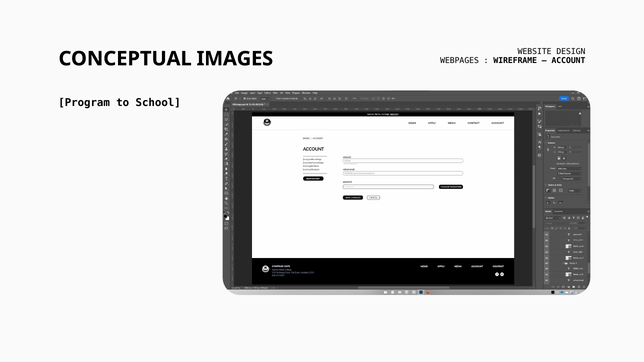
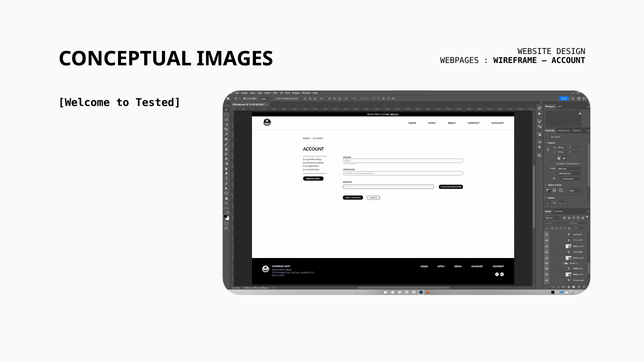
Program: Program -> Welcome (84, 103)
School: School -> Tested (158, 103)
